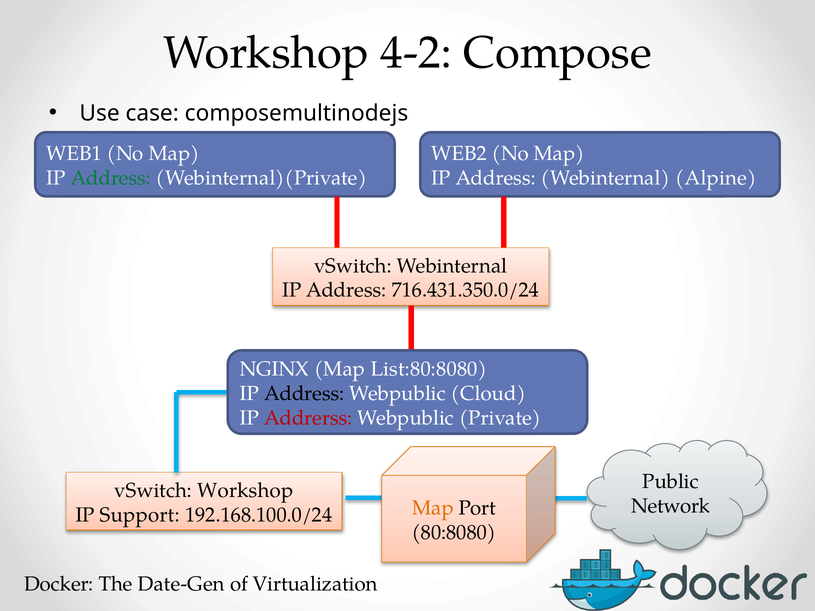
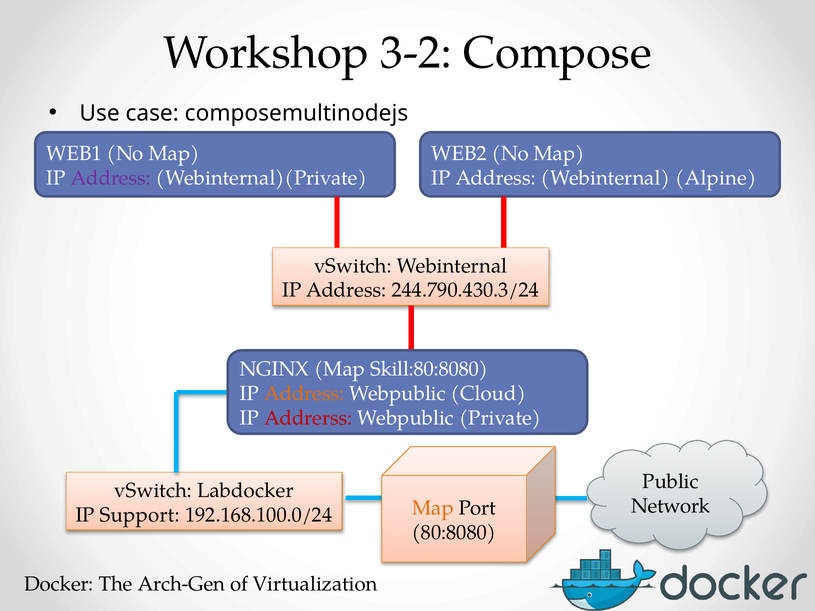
4-2: 4-2 -> 3-2 (416, 53)
Address colour: green -> purple (111, 178)
716.431.350.0/24: 716.431.350.0/24 -> 244.790.430.3/24 (465, 290)
List:80:8080: List:80:8080 -> Skill:80:8080 (429, 369)
Address colour: black -> orange (304, 394)
vSwitch Workshop: Workshop -> Labdocker (245, 491)
Date-Gen: Date-Gen -> Arch-Gen (181, 584)
